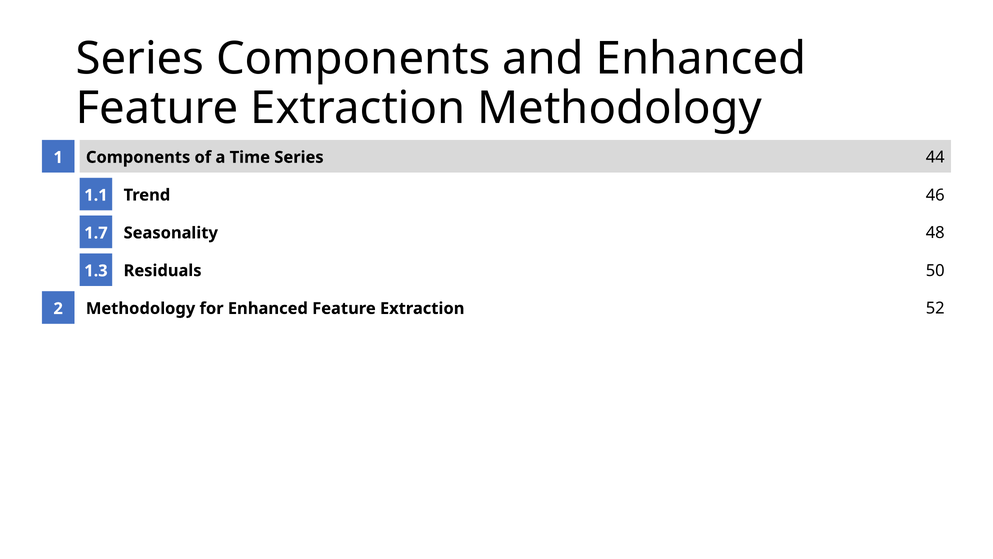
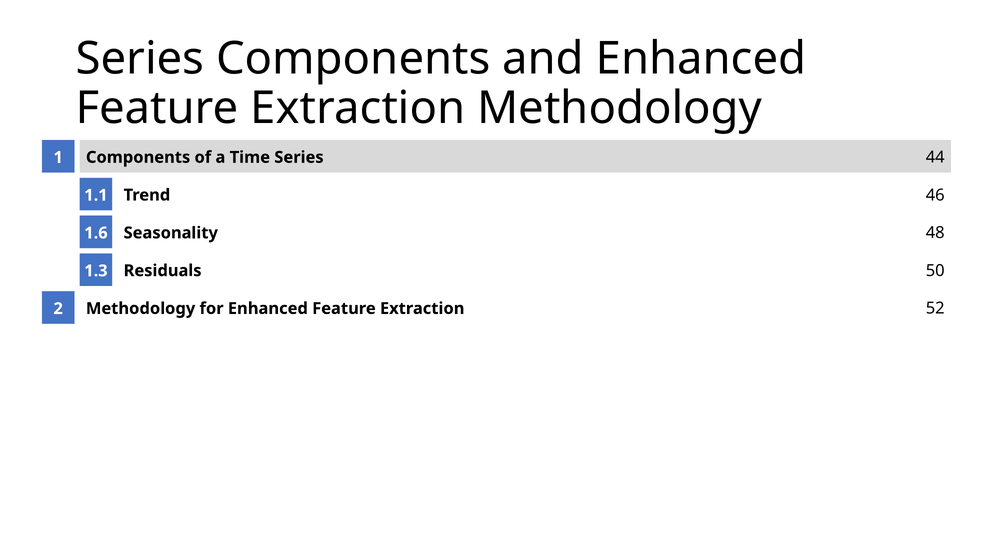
1.7: 1.7 -> 1.6 (96, 233)
